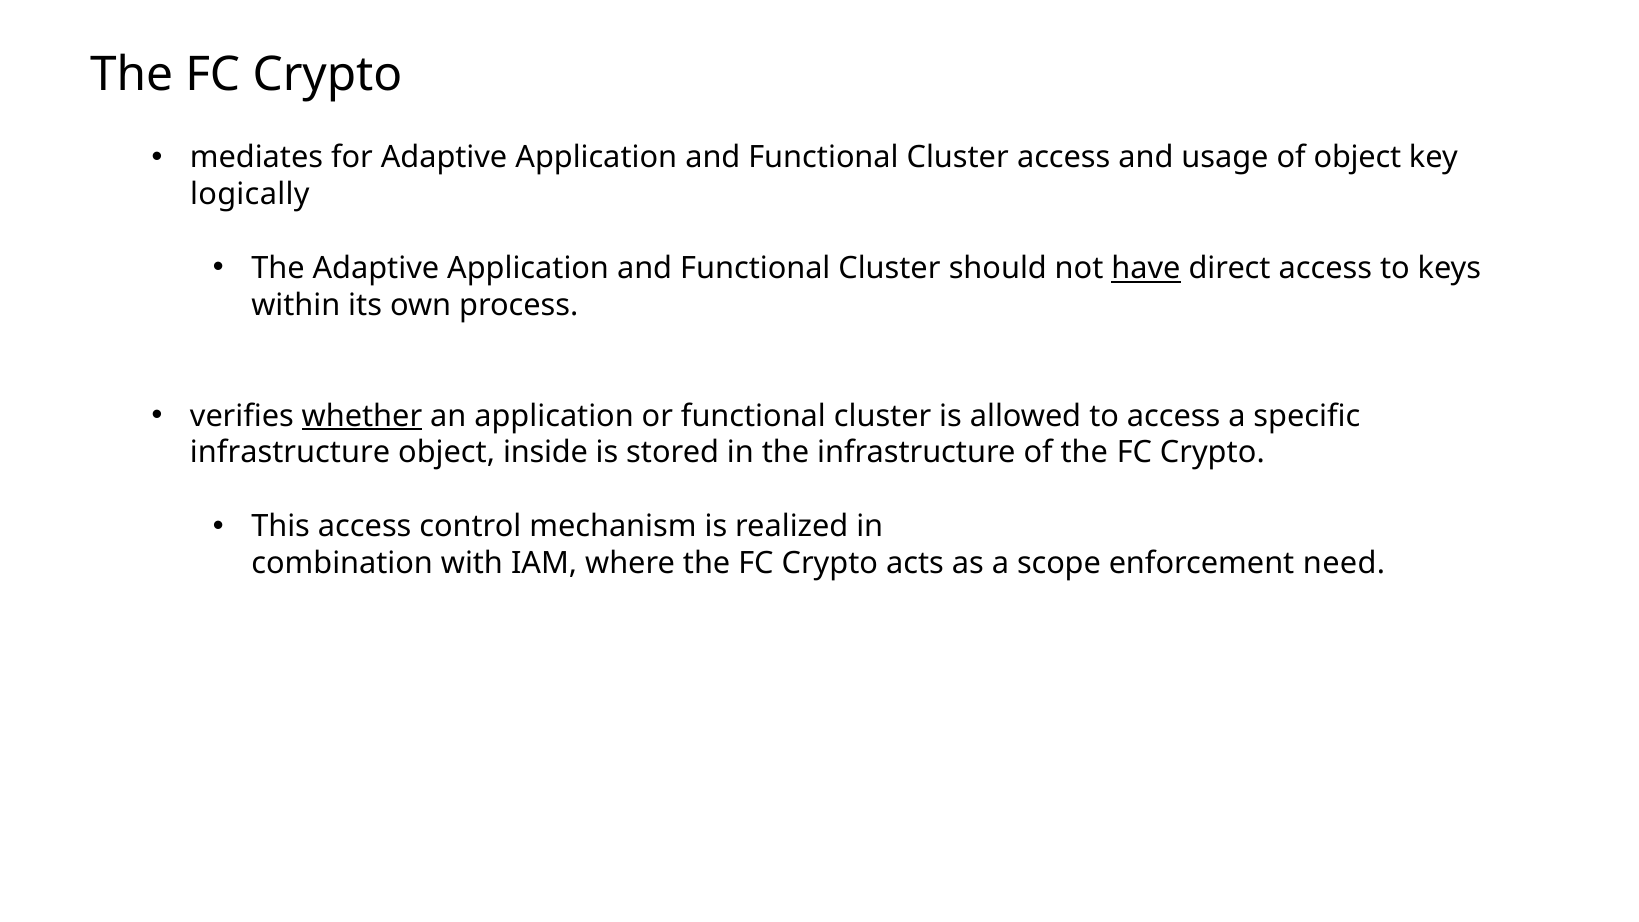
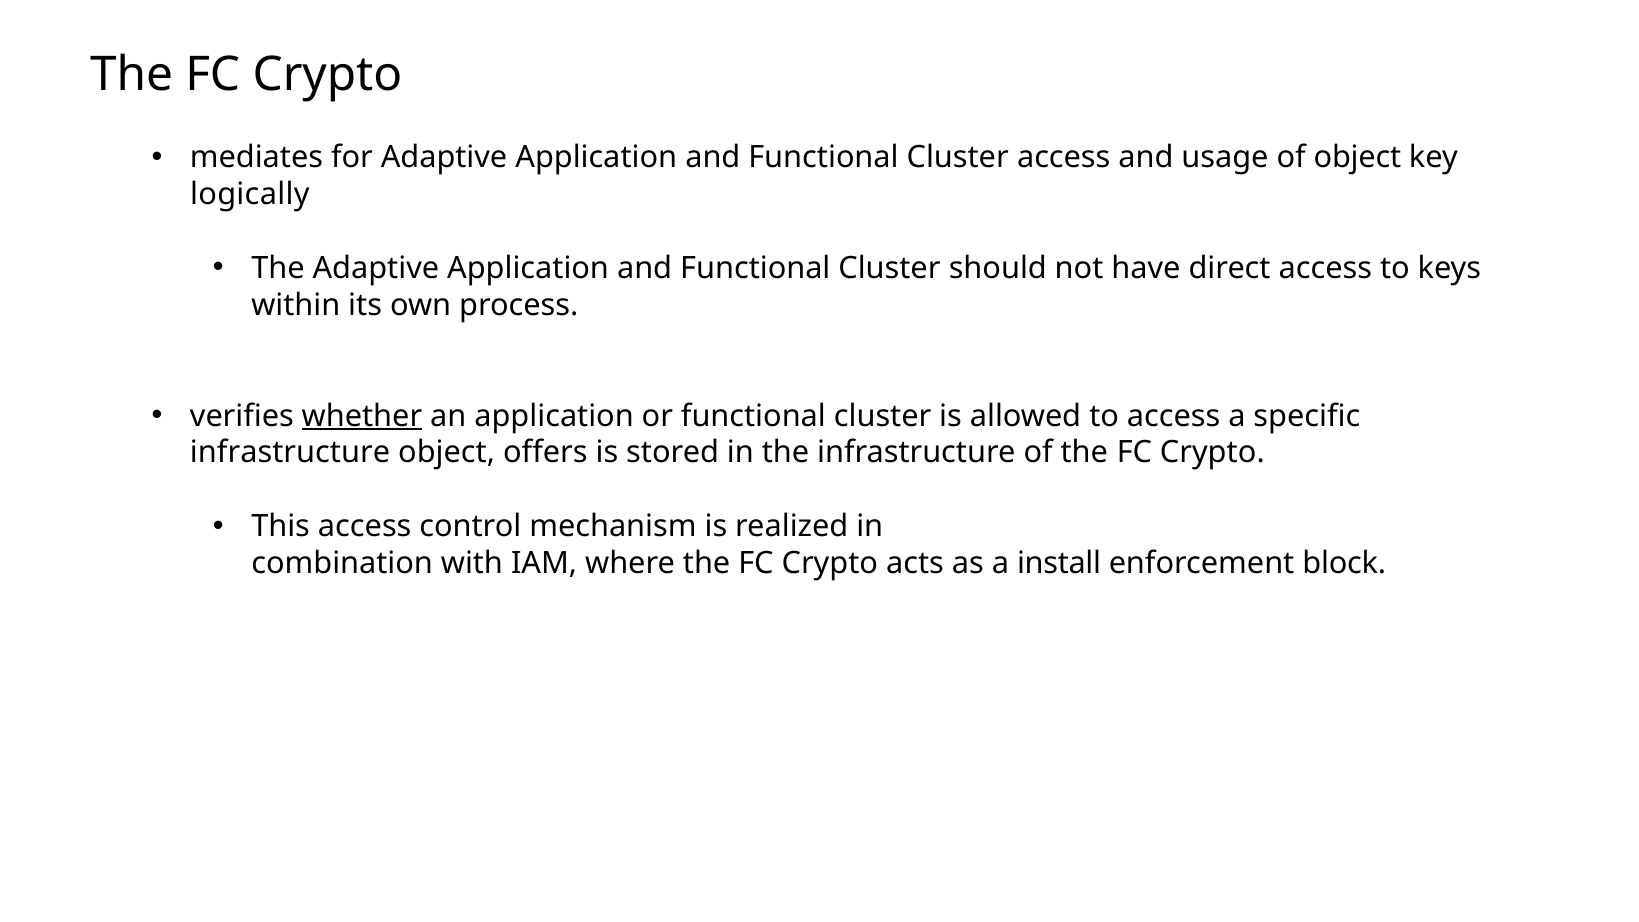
have underline: present -> none (1146, 268)
inside: inside -> offers (545, 453)
scope: scope -> install (1059, 563)
need: need -> block (1344, 563)
